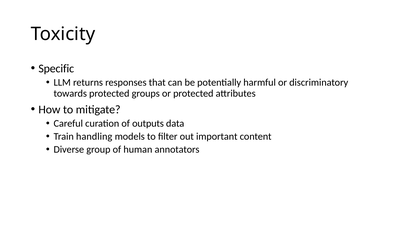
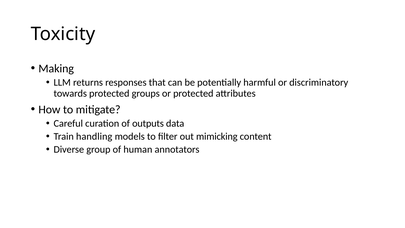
Specific: Specific -> Making (56, 68)
important: important -> mimicking (217, 136)
